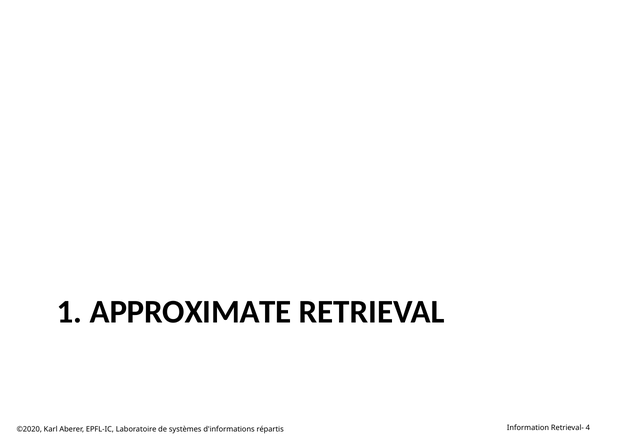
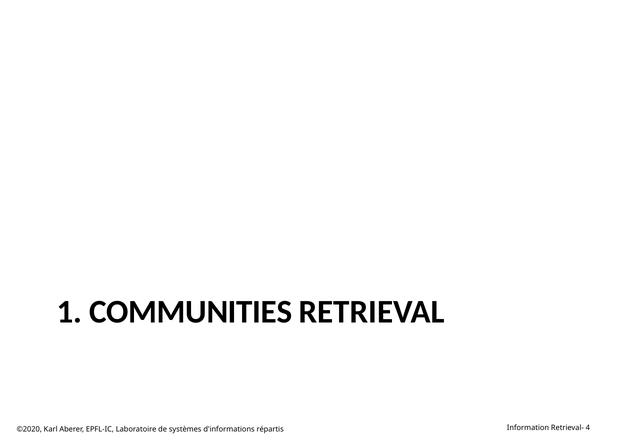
APPROXIMATE: APPROXIMATE -> COMMUNITIES (191, 312)
